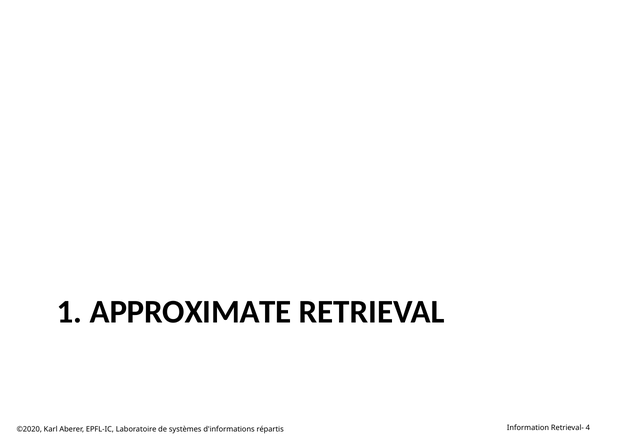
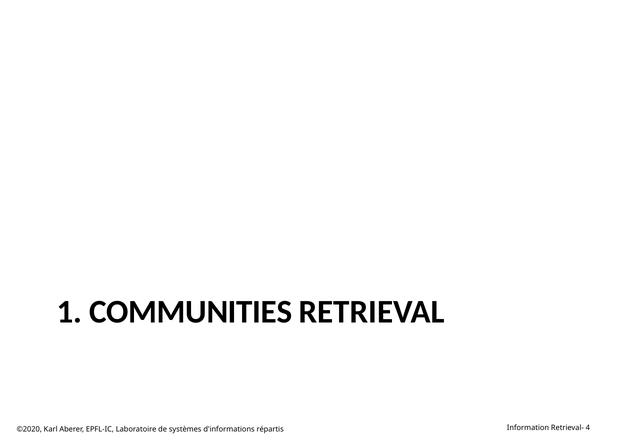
APPROXIMATE: APPROXIMATE -> COMMUNITIES (191, 312)
